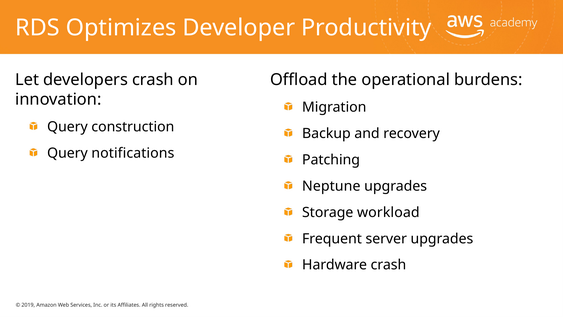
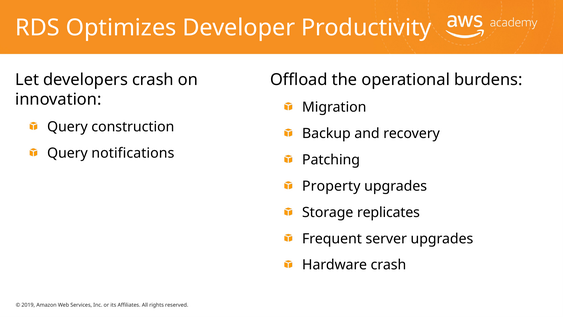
Neptune: Neptune -> Property (331, 186)
workload: workload -> replicates (388, 212)
